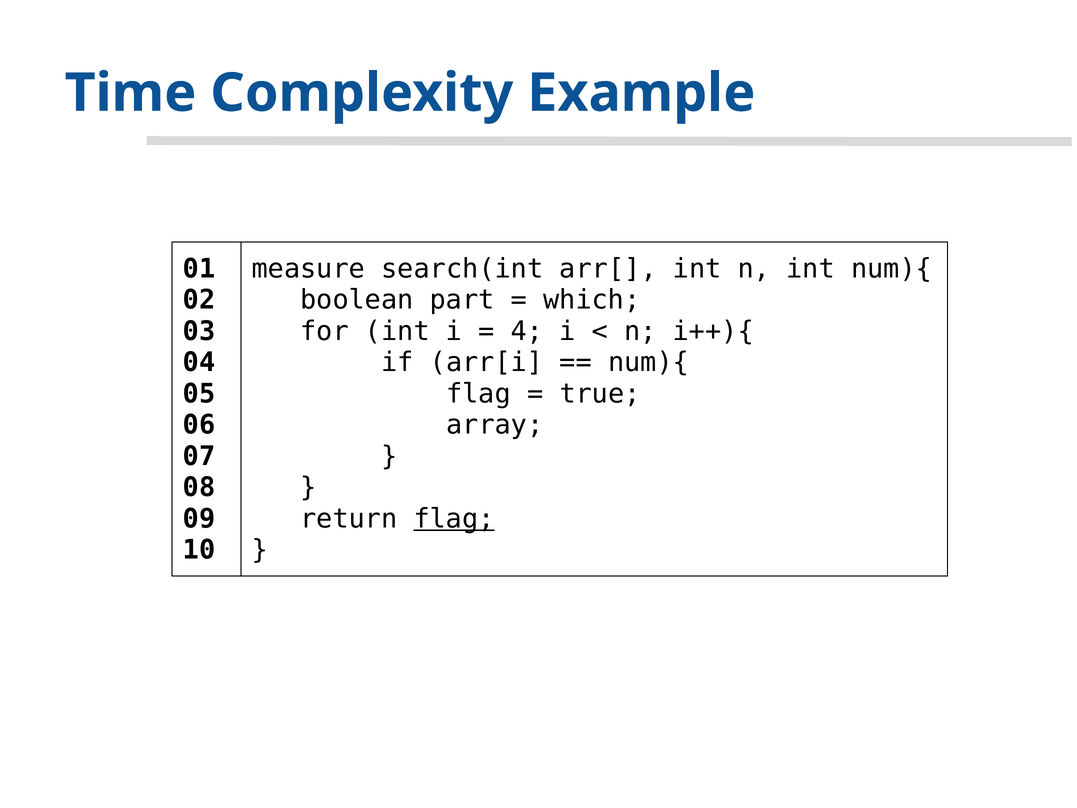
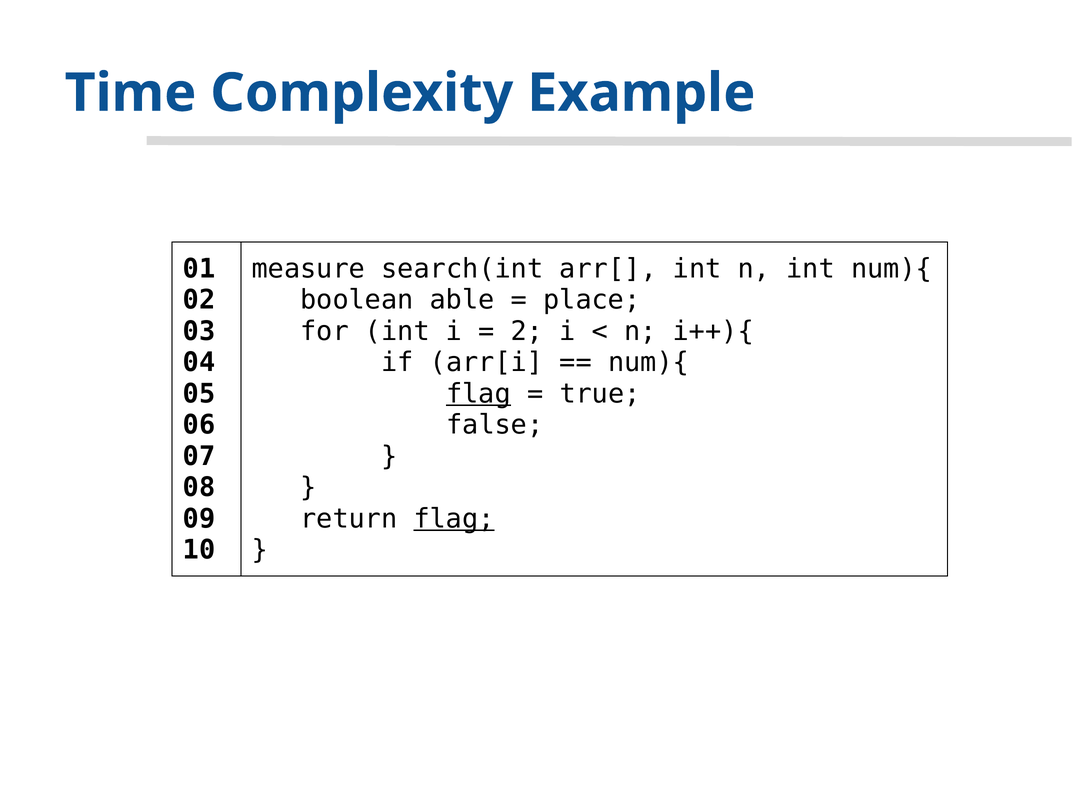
part: part -> able (462, 300)
which: which -> place (592, 300)
4: 4 -> 2 (527, 331)
flag underline: none -> present (479, 394)
array: array -> false (495, 425)
